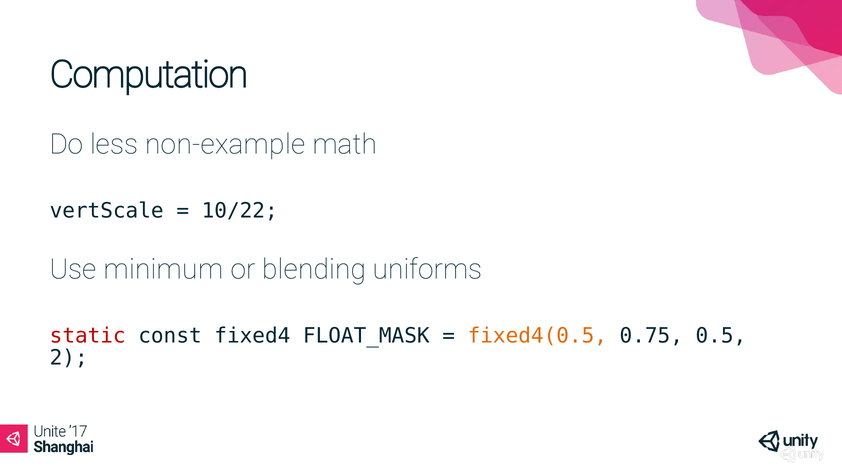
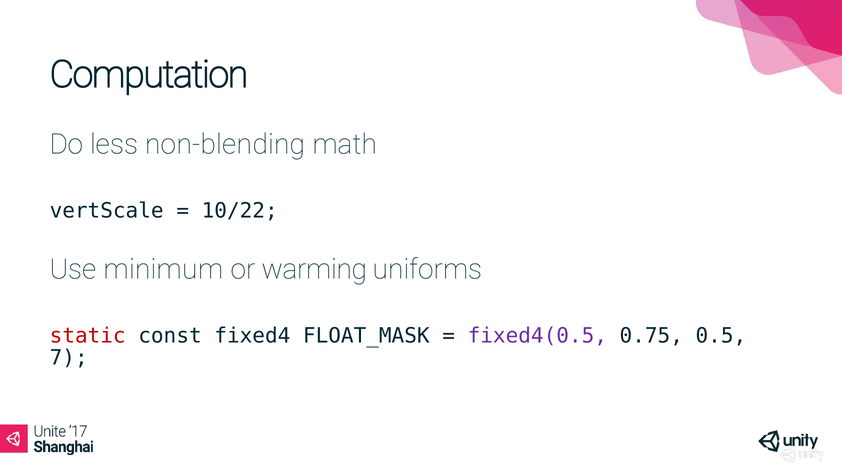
non-example: non-example -> non-blending (225, 144)
blending: blending -> warming (314, 269)
fixed4(0.5 colour: orange -> purple (537, 336)
2: 2 -> 7 (69, 358)
